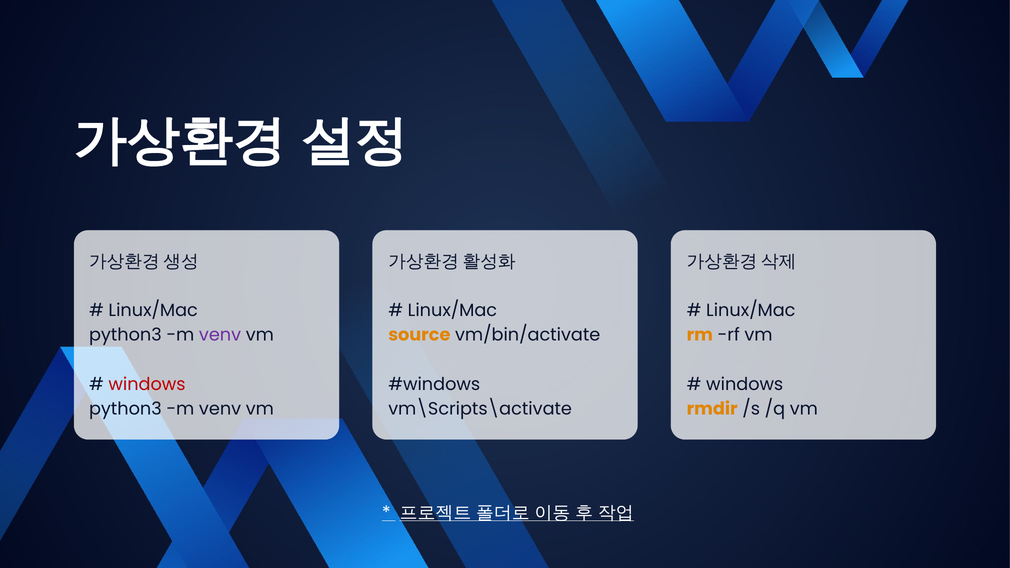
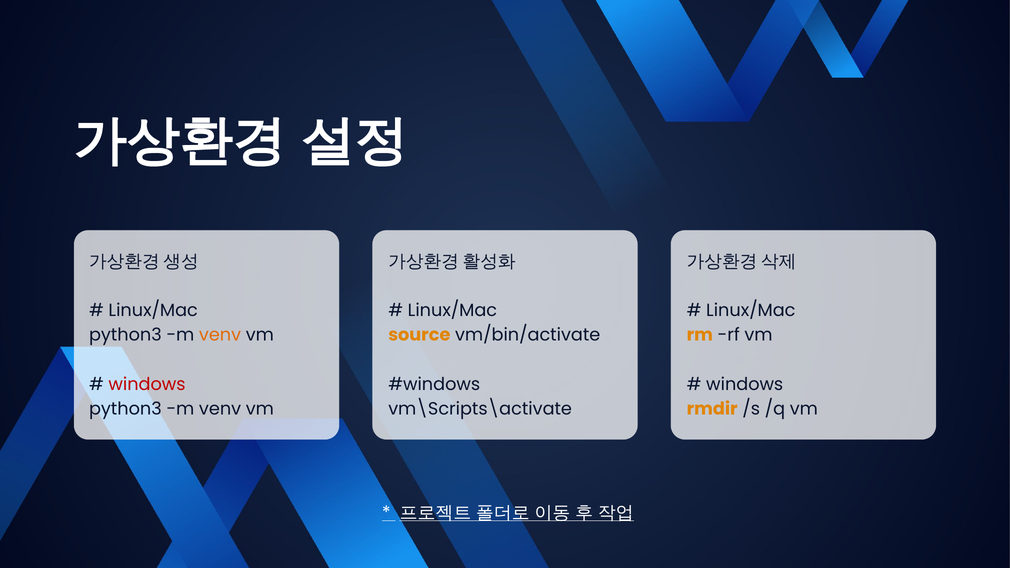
venv colour: purple -> orange (220, 335)
